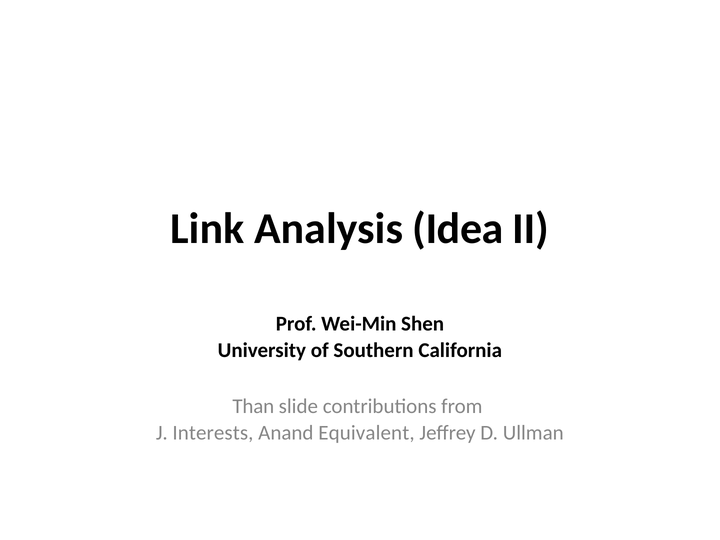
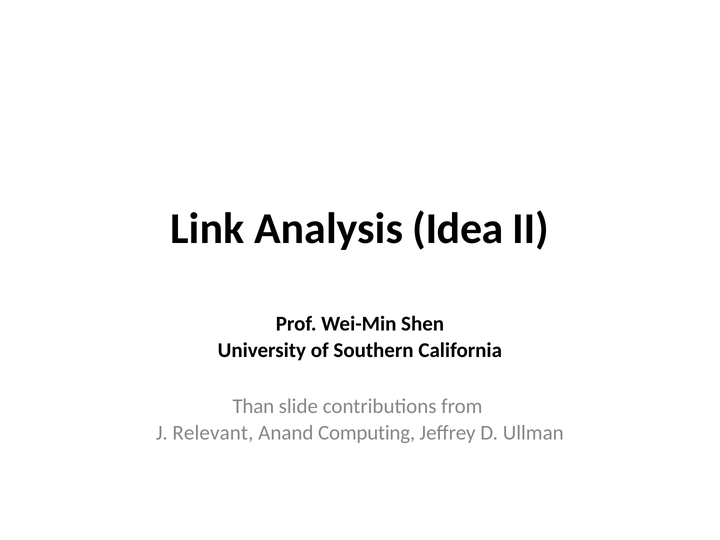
Interests: Interests -> Relevant (213, 433)
Equivalent: Equivalent -> Computing (367, 433)
